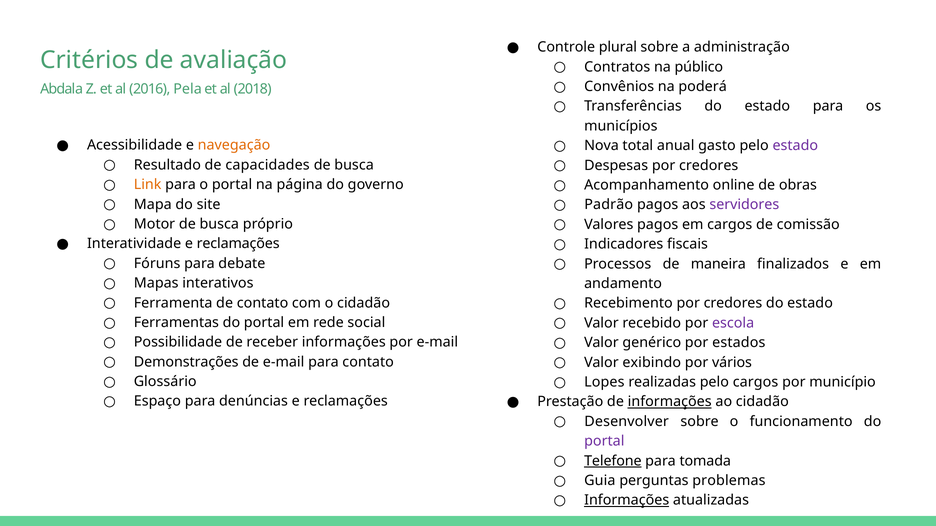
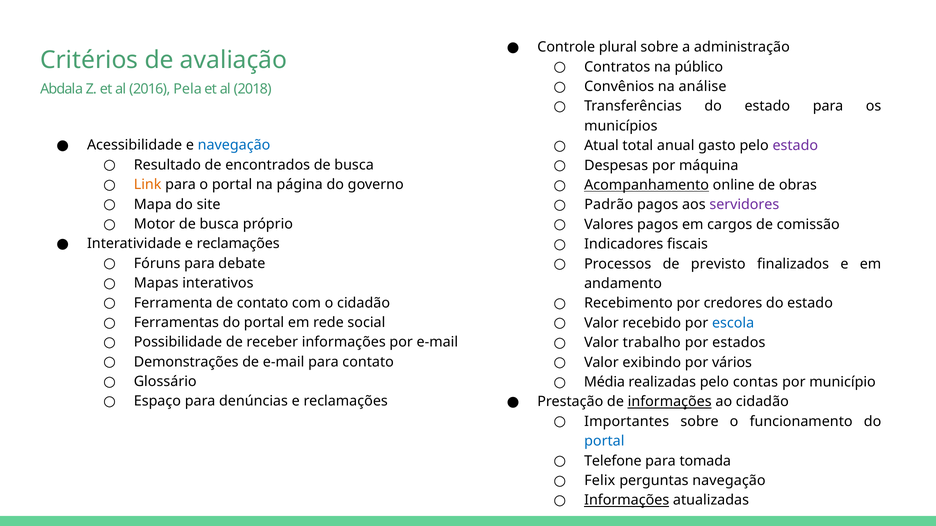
poderá: poderá -> análise (703, 87)
navegação colour: orange -> blue (234, 145)
Nova: Nova -> Atual (601, 146)
capacidades: capacidades -> encontrados (268, 165)
Despesas por credores: credores -> máquina (709, 166)
Acompanhamento underline: none -> present (647, 185)
maneira: maneira -> previsto (718, 264)
escola colour: purple -> blue (733, 323)
genérico: genérico -> trabalho (652, 343)
Lopes: Lopes -> Média (604, 382)
pelo cargos: cargos -> contas (756, 382)
Desenvolver: Desenvolver -> Importantes (627, 422)
portal colour: purple -> blue (604, 442)
Telefone underline: present -> none (613, 461)
Guia: Guia -> Felix (600, 481)
perguntas problemas: problemas -> navegação (729, 481)
